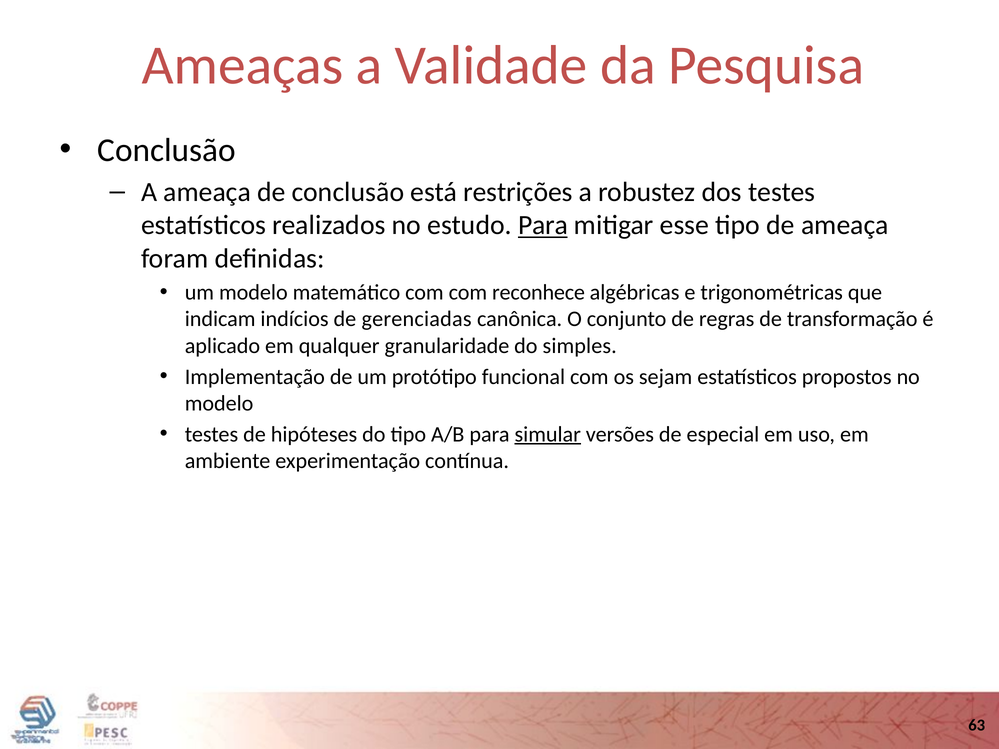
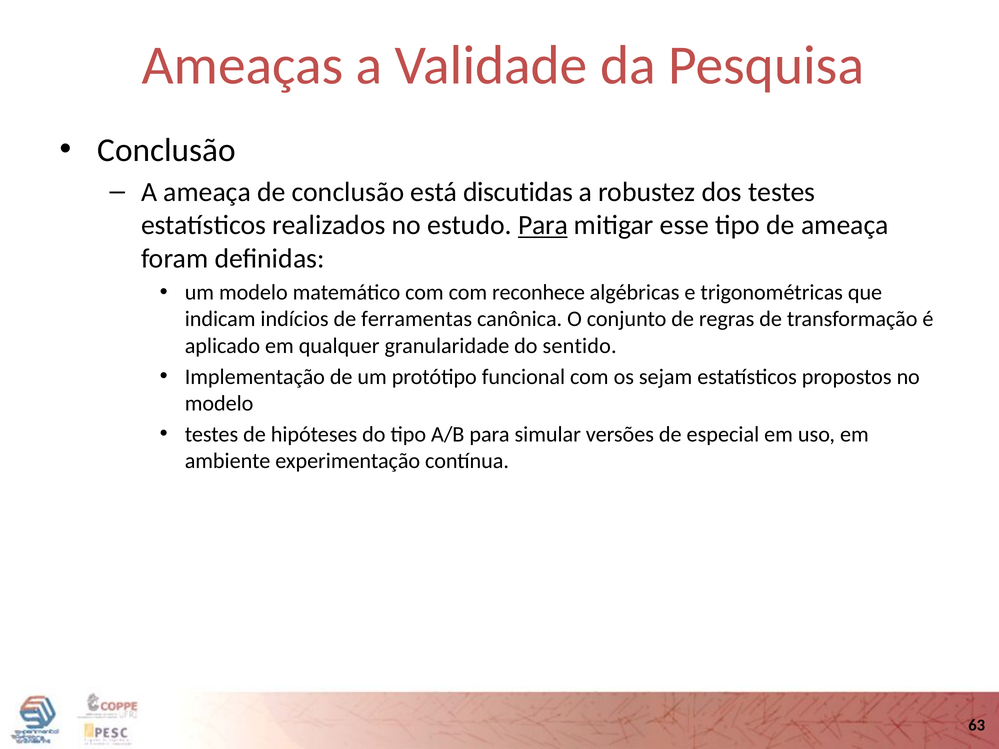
restrições: restrições -> discutidas (518, 192)
gerenciadas: gerenciadas -> ferramentas (417, 319)
simples: simples -> sentido (580, 346)
simular underline: present -> none (548, 435)
